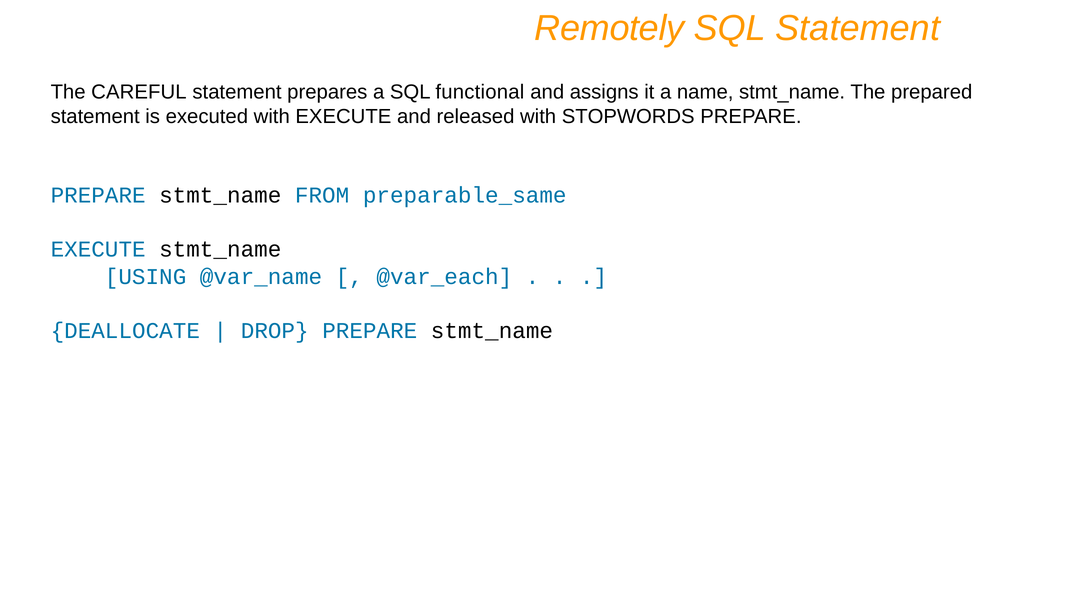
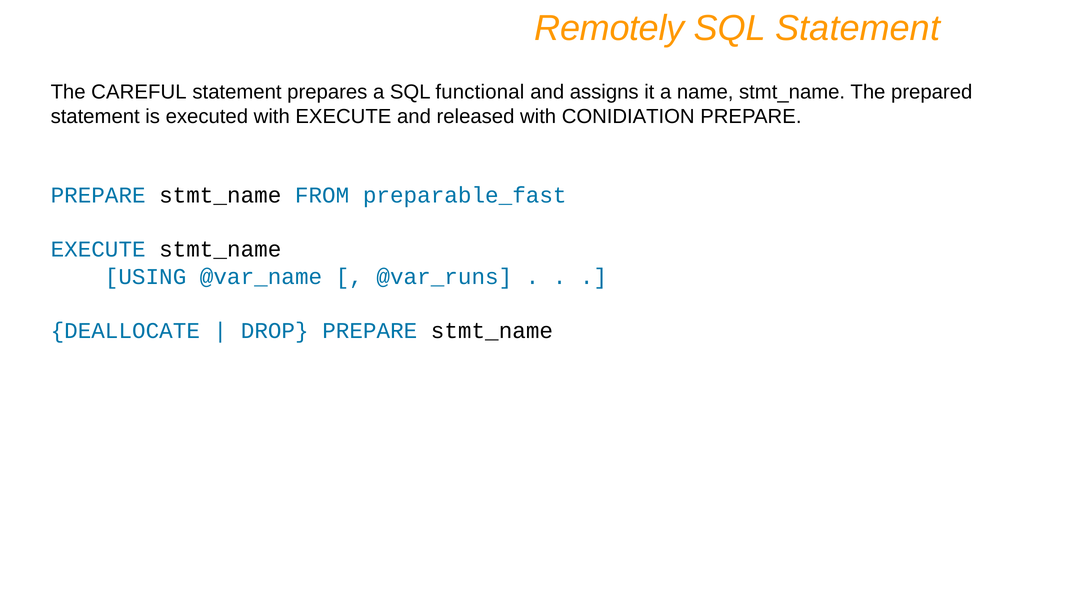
STOPWORDS: STOPWORDS -> CONIDIATION (628, 116)
preparable_same: preparable_same -> preparable_fast (465, 195)
@var_each: @var_each -> @var_runs (444, 276)
